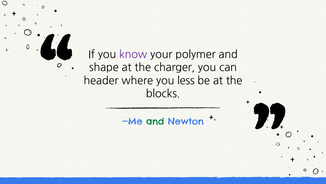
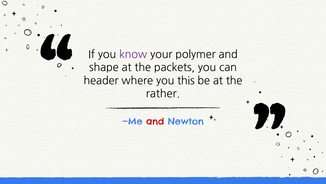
and colour: green -> red (155, 121)
charger: charger -> packets (174, 67)
less: less -> this (186, 80)
blocks: blocks -> rather (163, 93)
